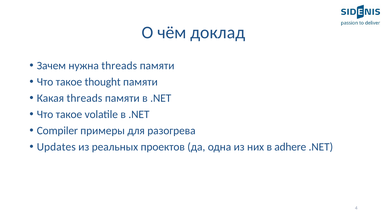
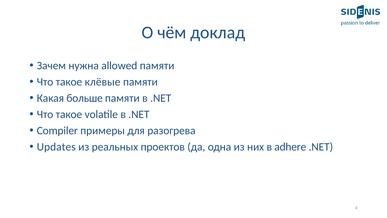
нужна threads: threads -> allowed (119, 65)
thought: thought -> клёвые (103, 82)
Какая threads: threads -> больше (85, 98)
